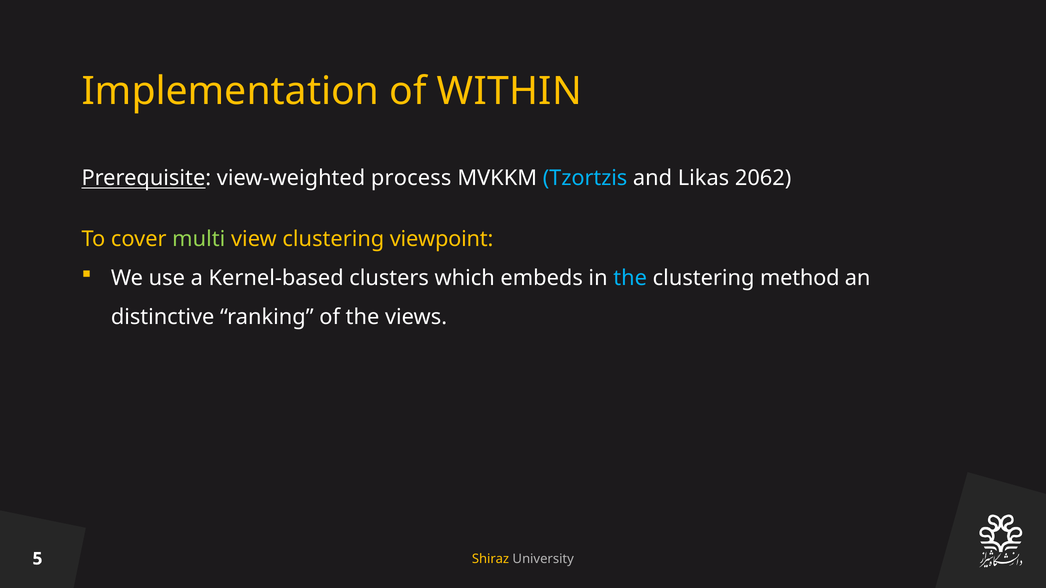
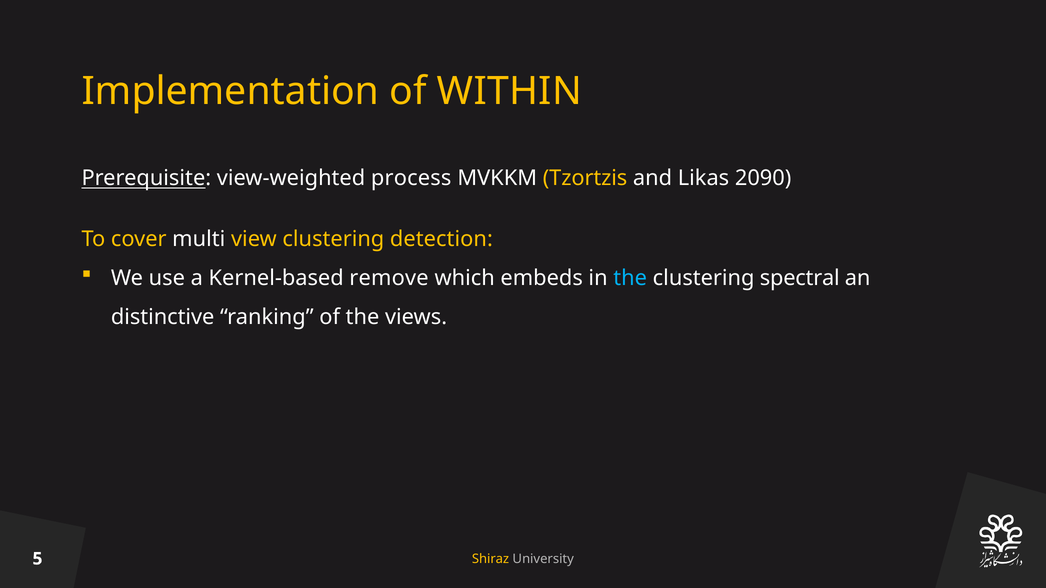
Tzortzis colour: light blue -> yellow (585, 178)
2062: 2062 -> 2090 (763, 178)
multi colour: light green -> white (199, 239)
viewpoint: viewpoint -> detection (441, 239)
clusters: clusters -> remove (389, 278)
method: method -> spectral (800, 278)
